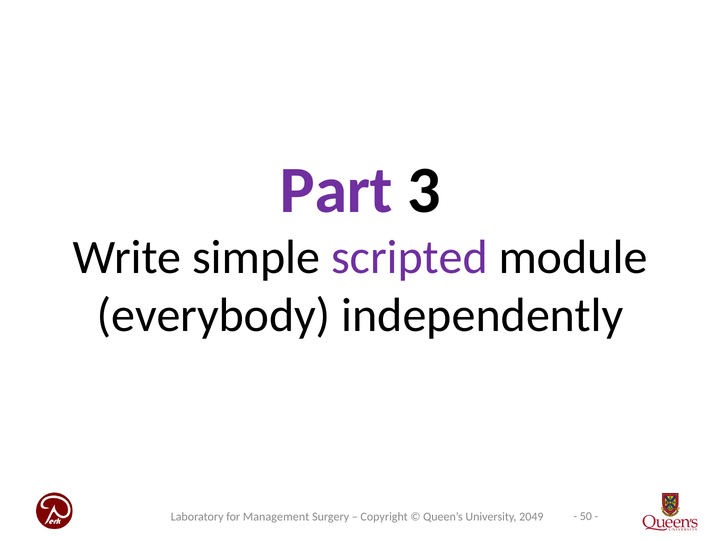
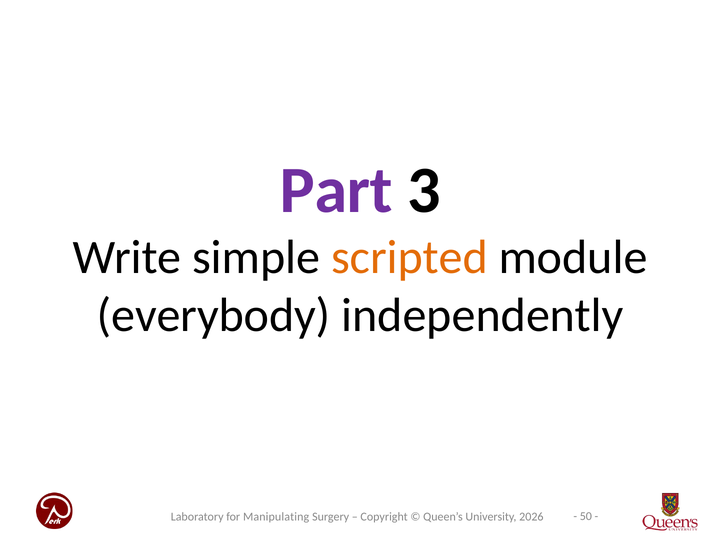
scripted colour: purple -> orange (410, 257)
Management: Management -> Manipulating (276, 516)
2049: 2049 -> 2026 (531, 516)
